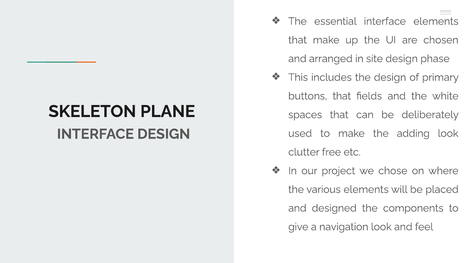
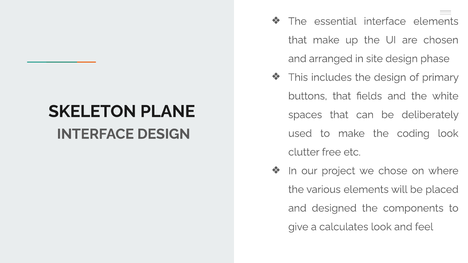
adding: adding -> coding (413, 134)
navigation: navigation -> calculates (344, 227)
